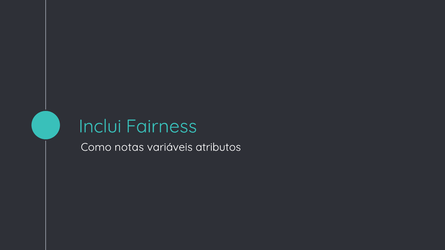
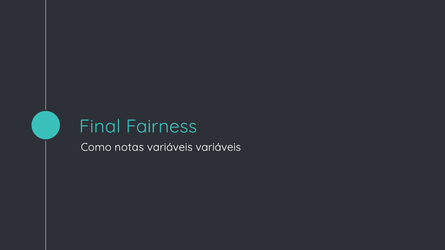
Inclui: Inclui -> Final (100, 127)
variáveis atributos: atributos -> variáveis (218, 147)
